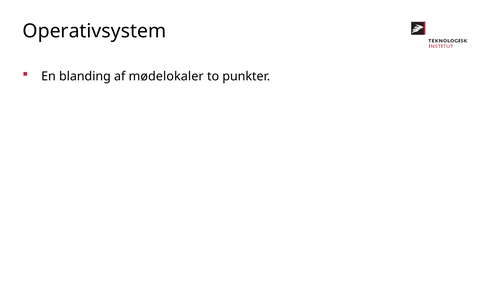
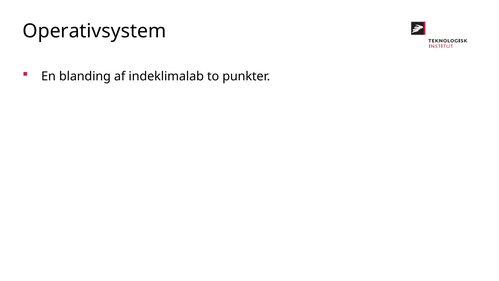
mødelokaler: mødelokaler -> indeklimalab (166, 76)
